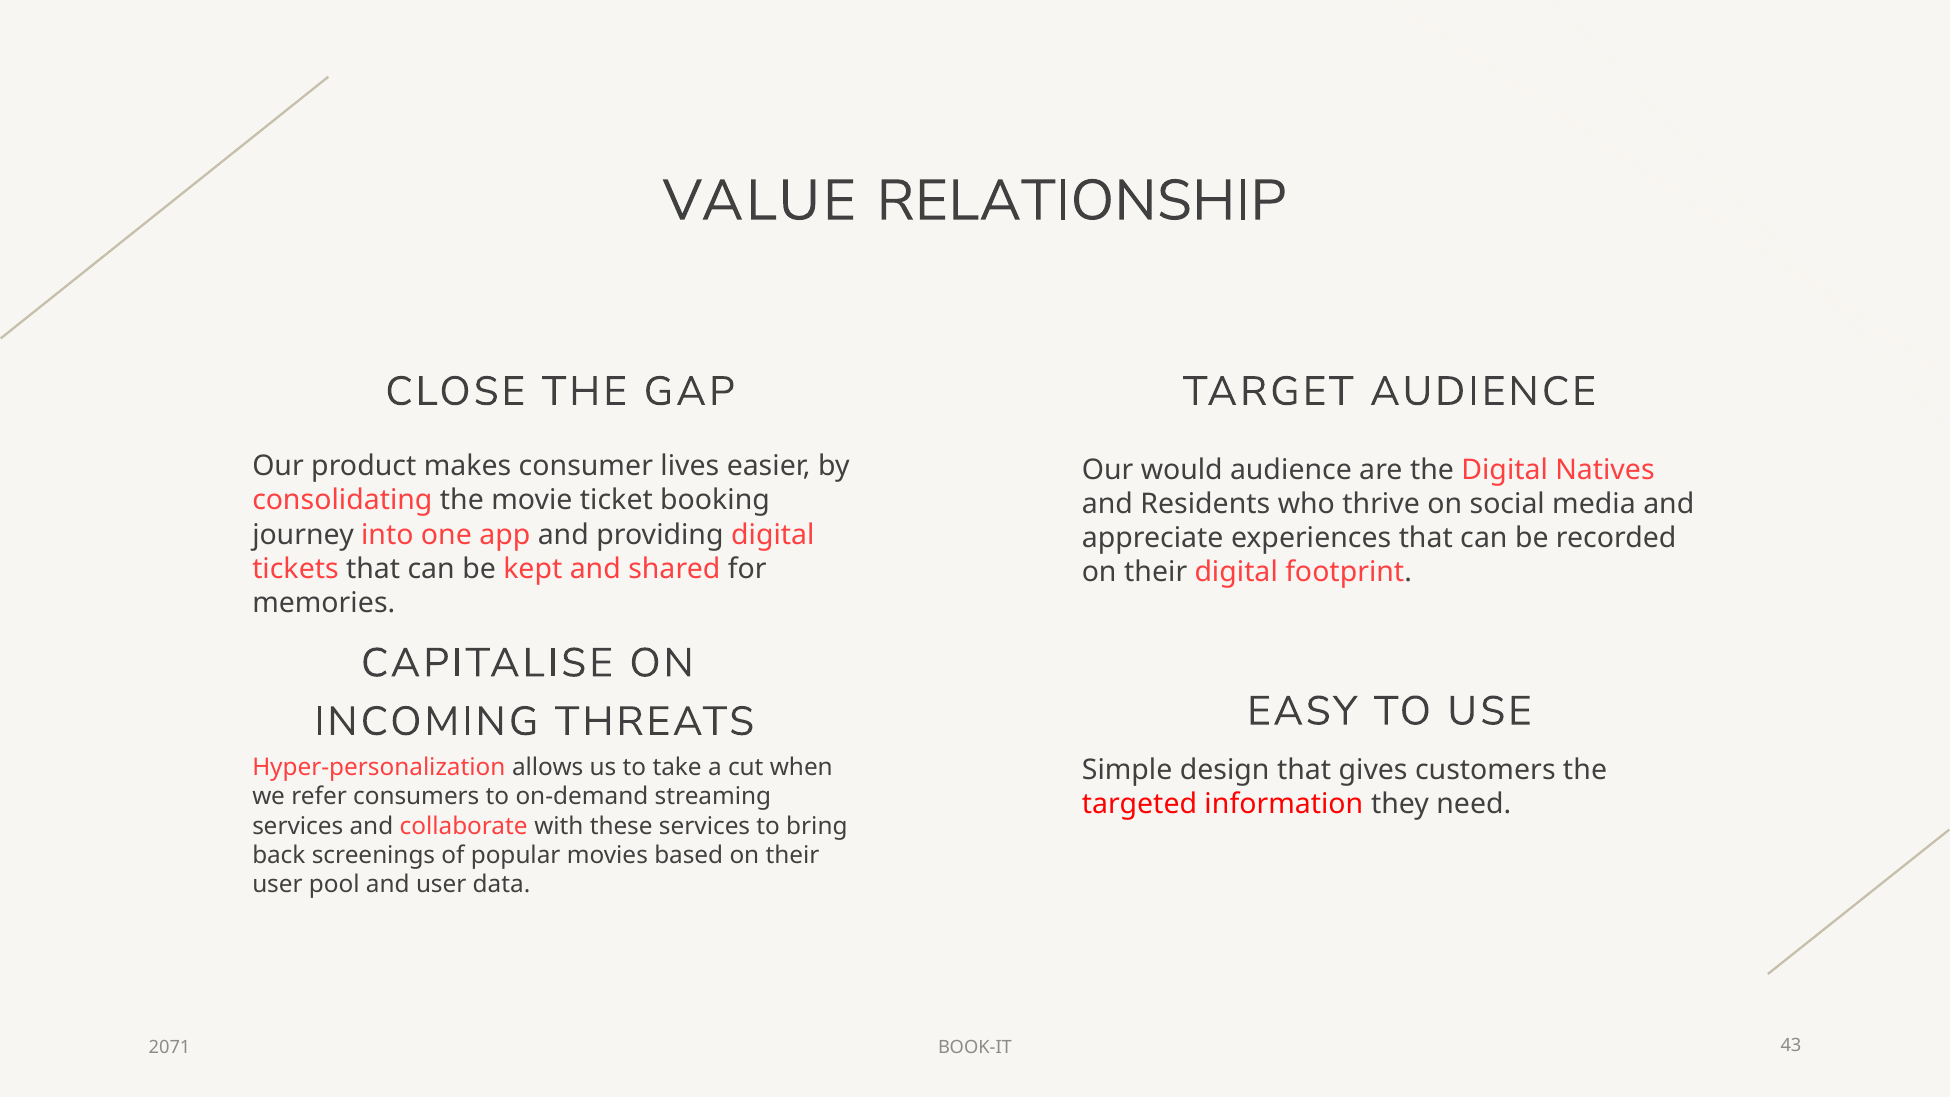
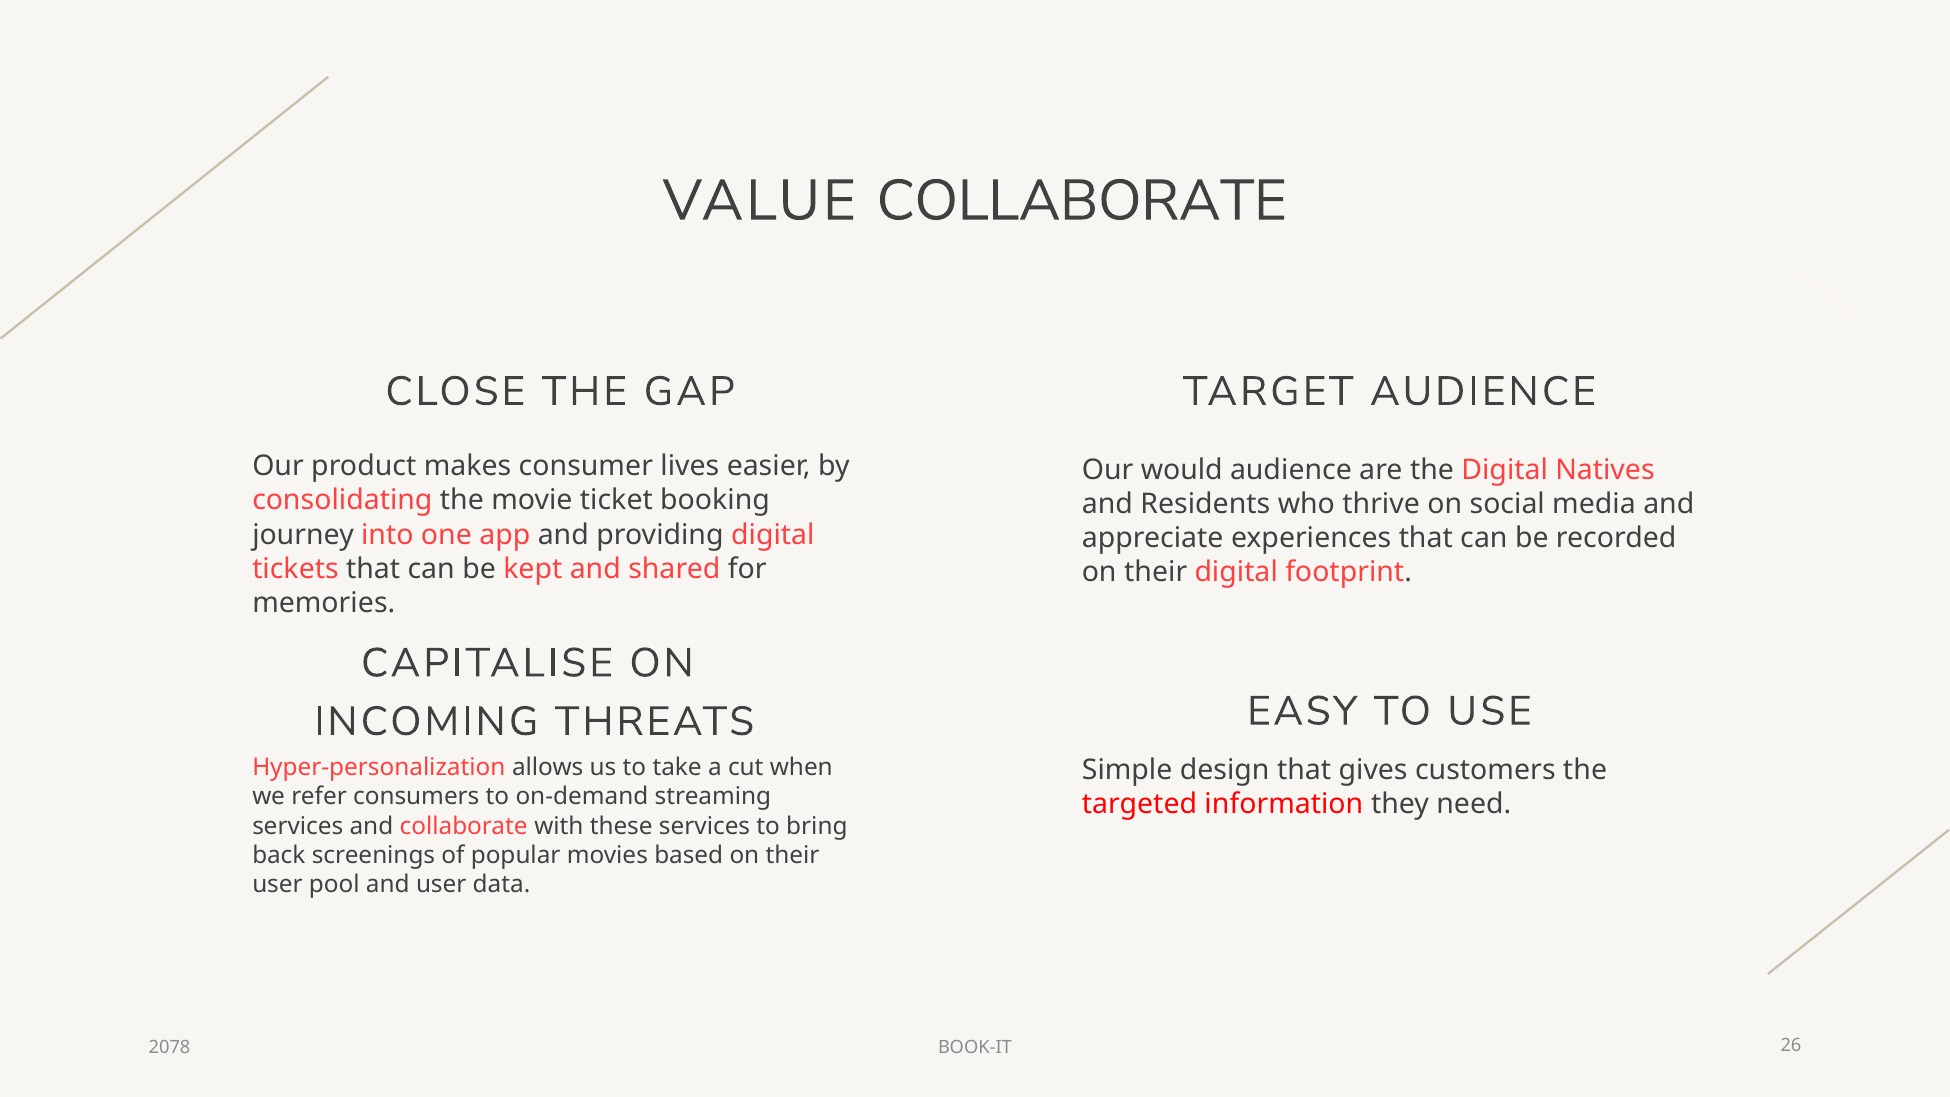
VALUE RELATIONSHIP: RELATIONSHIP -> COLLABORATE (1082, 201)
2071: 2071 -> 2078 (170, 1047)
43: 43 -> 26 (1791, 1046)
